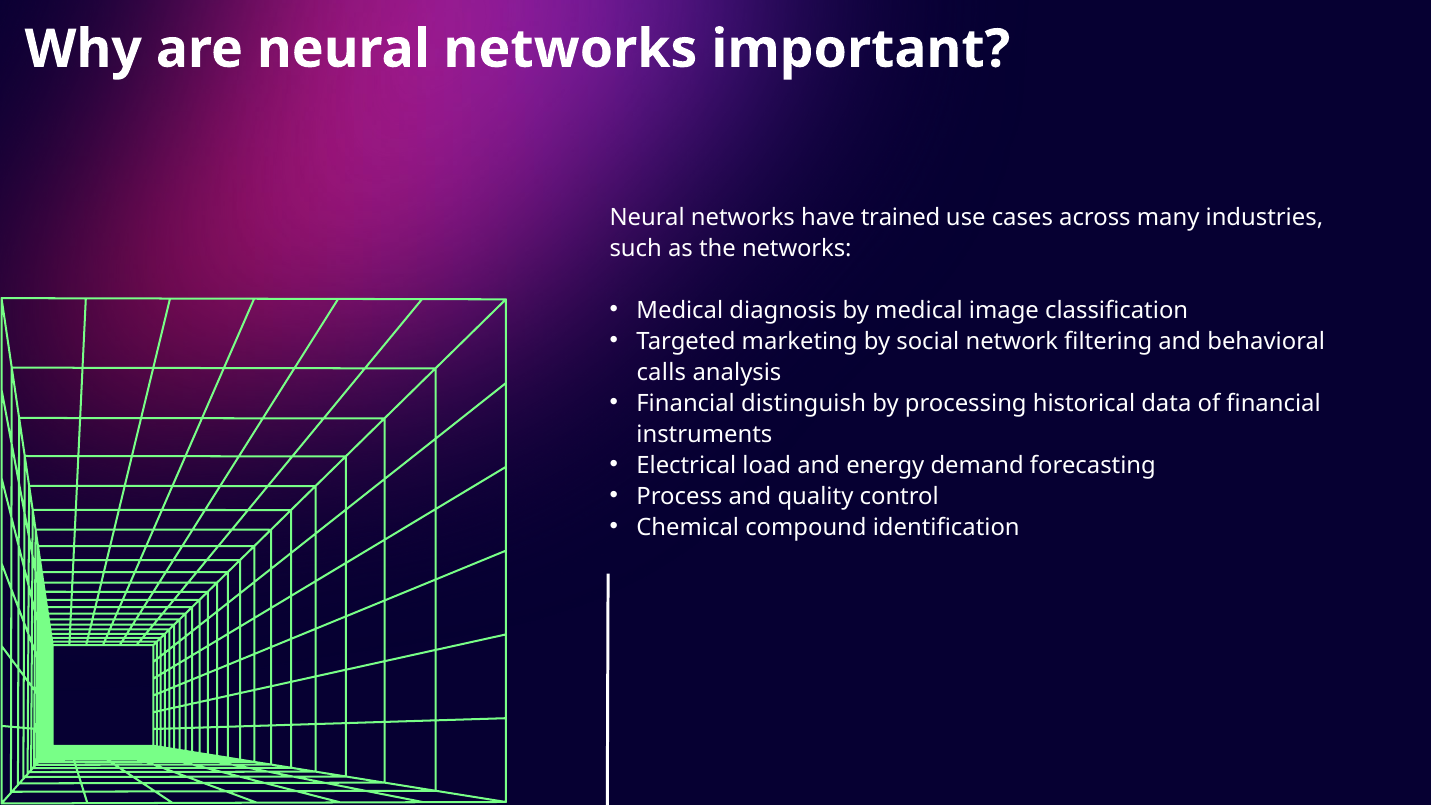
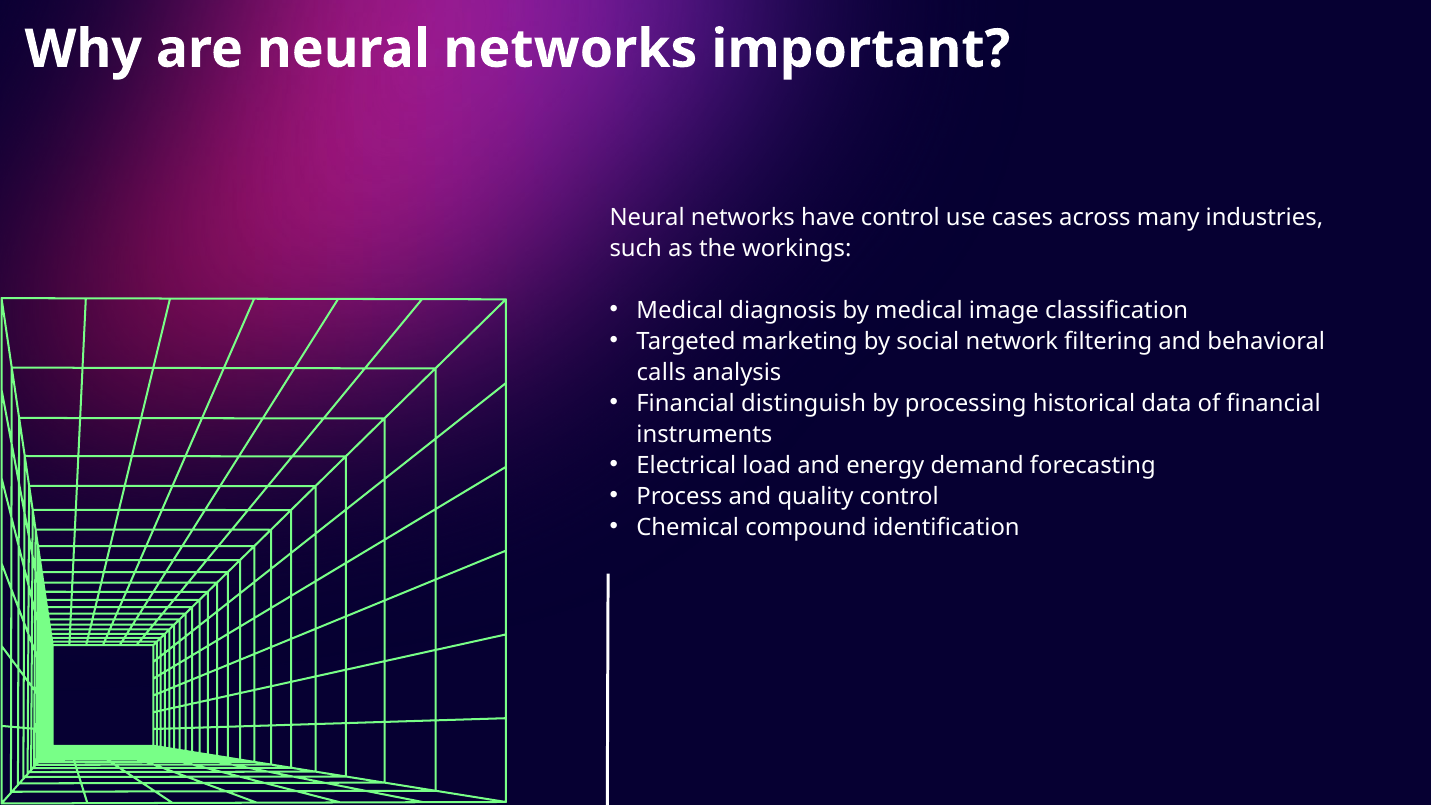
have trained: trained -> control (900, 217)
the networks: networks -> workings (797, 248)
